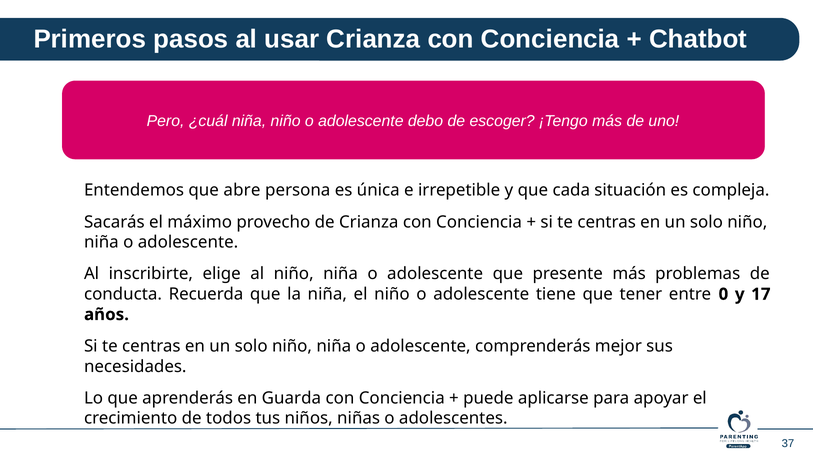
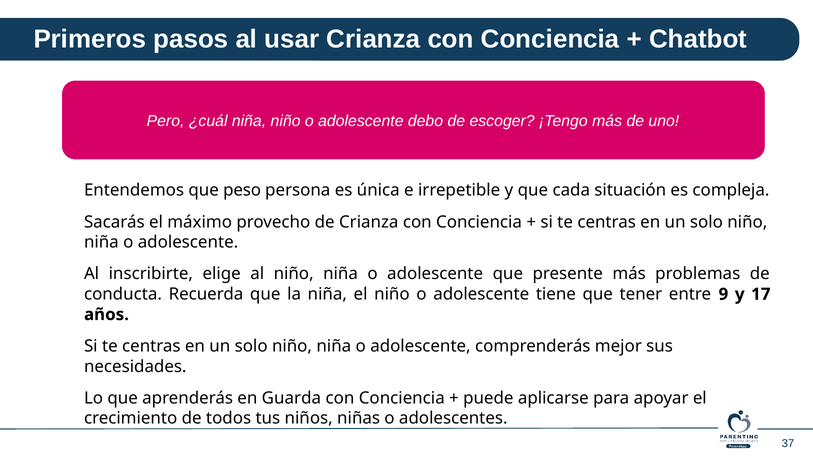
abre: abre -> peso (242, 191)
0: 0 -> 9 (723, 294)
